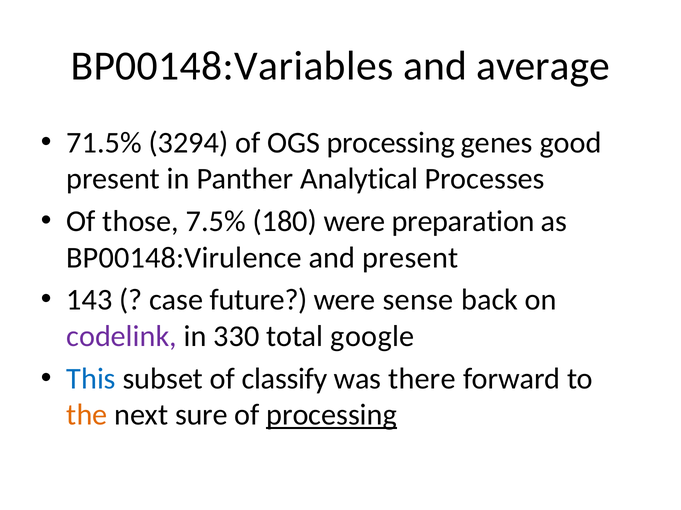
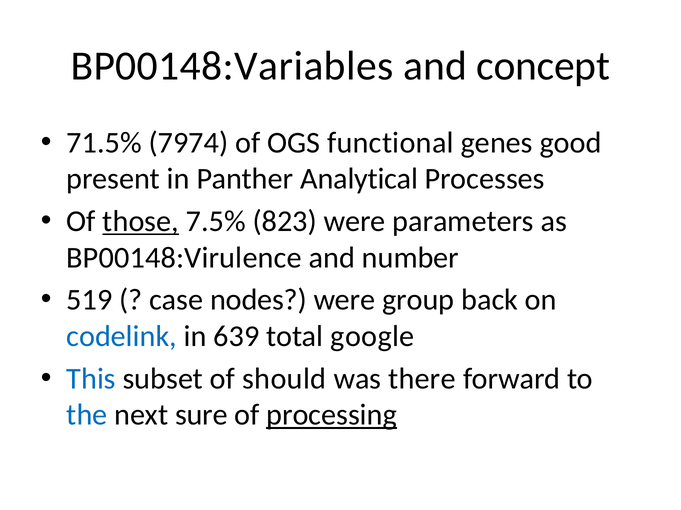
average: average -> concept (543, 66)
3294: 3294 -> 7974 (188, 143)
OGS processing: processing -> functional (390, 143)
those underline: none -> present (141, 222)
180: 180 -> 823 (285, 222)
preparation: preparation -> parameters (463, 222)
and present: present -> number (410, 258)
143: 143 -> 519 (89, 300)
future: future -> nodes (258, 300)
sense: sense -> group (418, 300)
codelink colour: purple -> blue (122, 337)
330: 330 -> 639 (236, 337)
classify: classify -> should (284, 379)
the colour: orange -> blue (87, 416)
